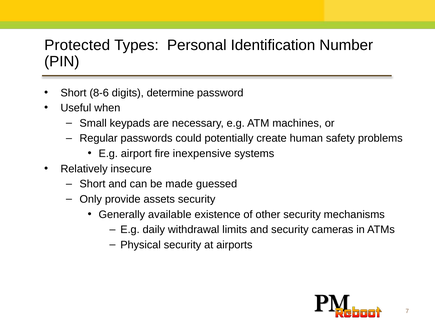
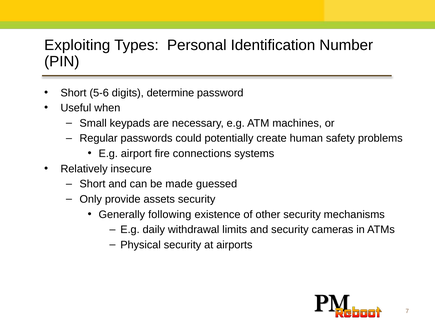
Protected: Protected -> Exploiting (77, 45)
8-6: 8-6 -> 5-6 (99, 93)
inexpensive: inexpensive -> connections (202, 154)
available: available -> following (170, 215)
